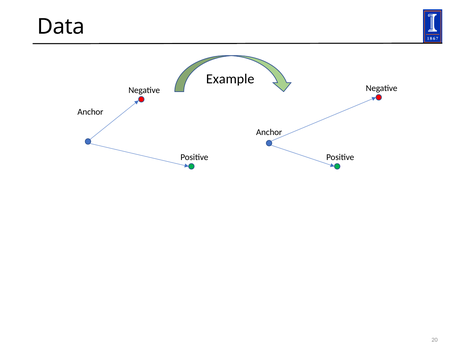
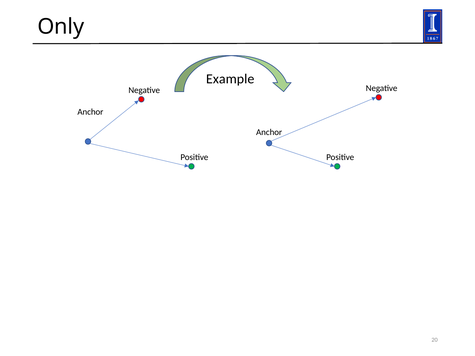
Data: Data -> Only (61, 27)
